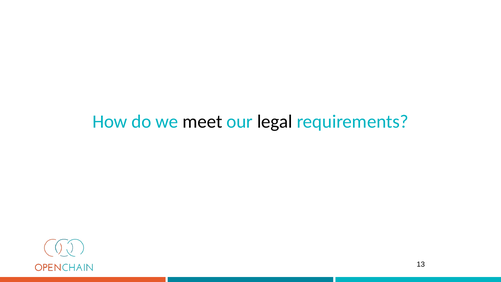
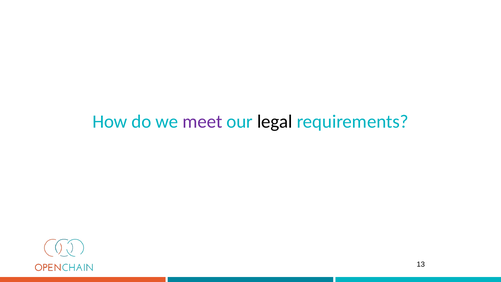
meet colour: black -> purple (202, 121)
